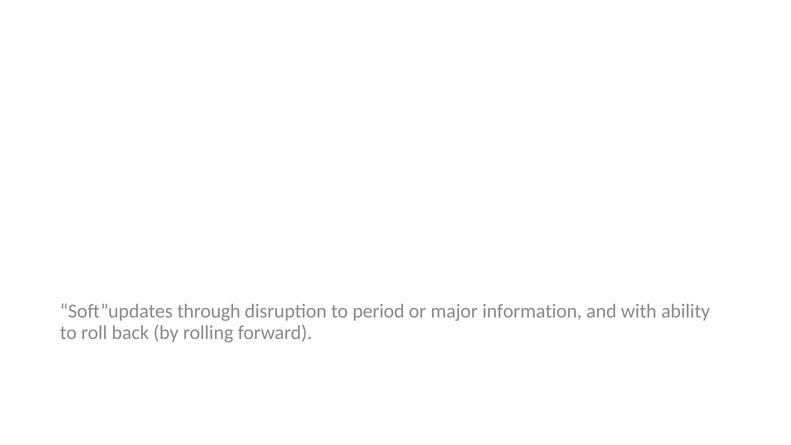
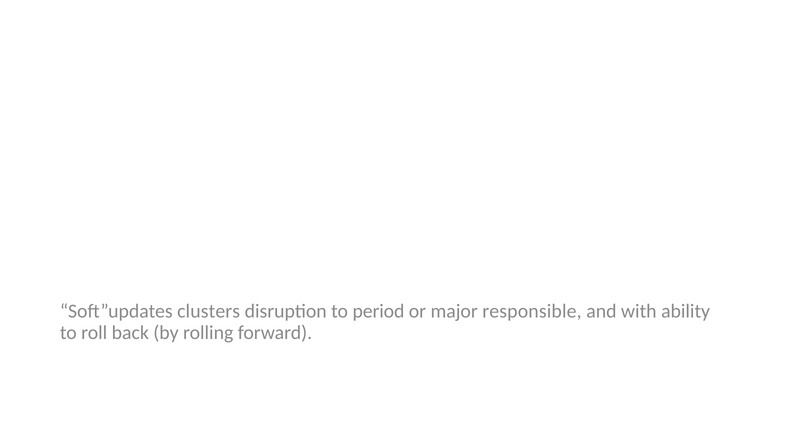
through: through -> clusters (209, 311)
information: information -> responsible (532, 311)
